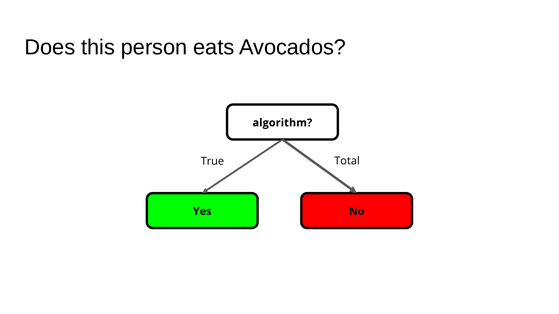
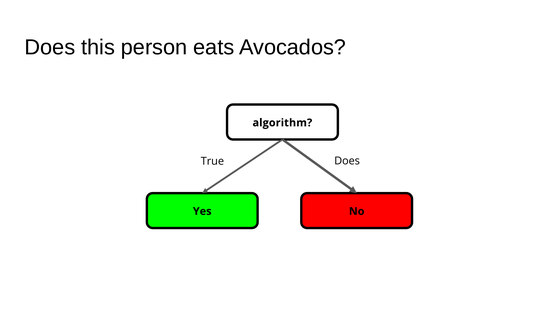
Total: Total -> Does (347, 161)
